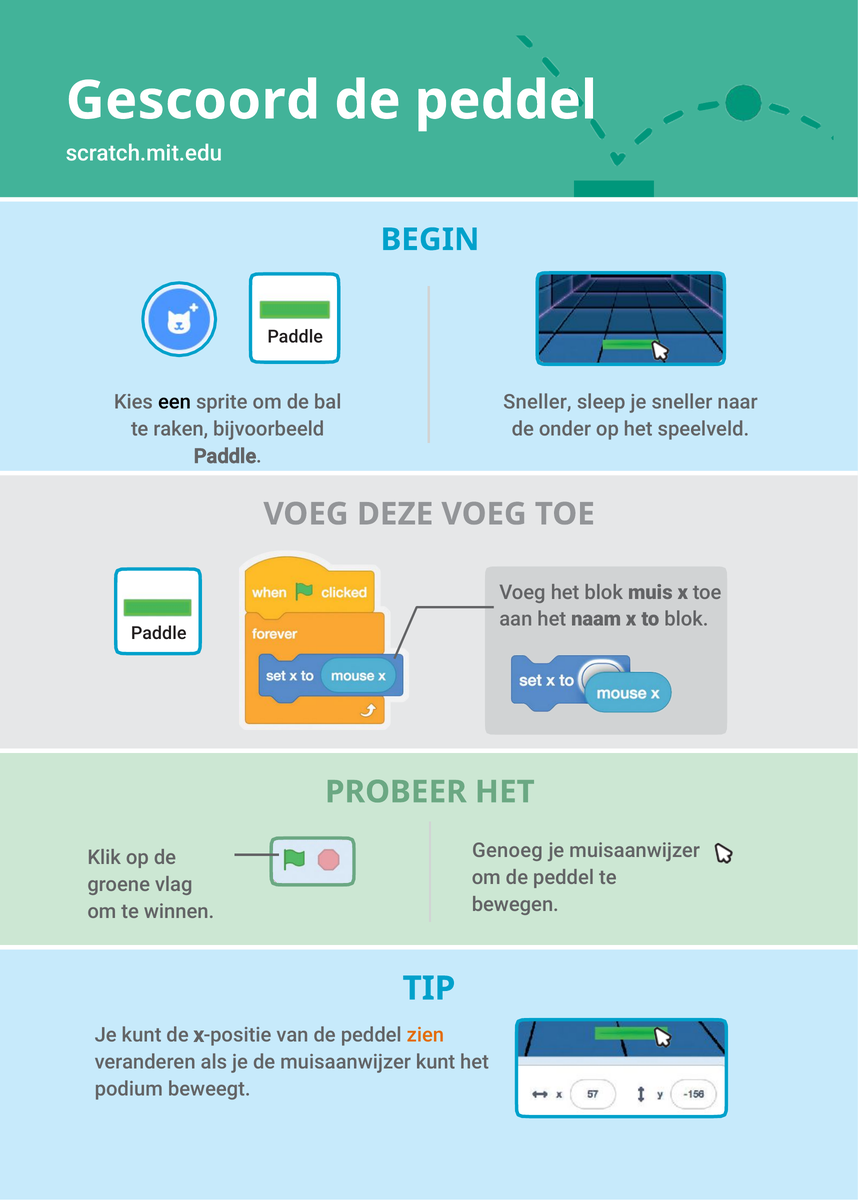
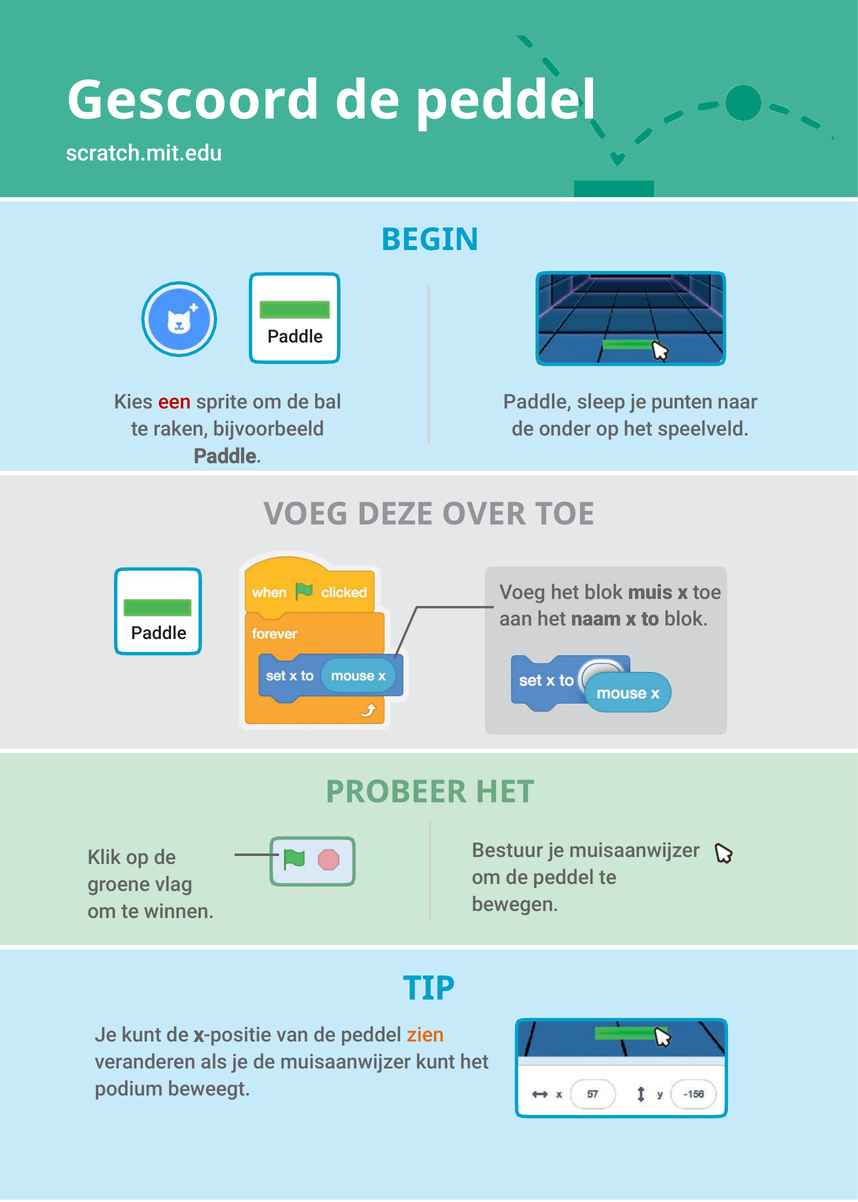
een colour: black -> red (174, 402)
Sneller: Sneller -> Paddle (537, 402)
je sneller: sneller -> punten (682, 402)
DEZE VOEG: VOEG -> OVER (484, 514)
Genoeg: Genoeg -> Bestuur (507, 850)
